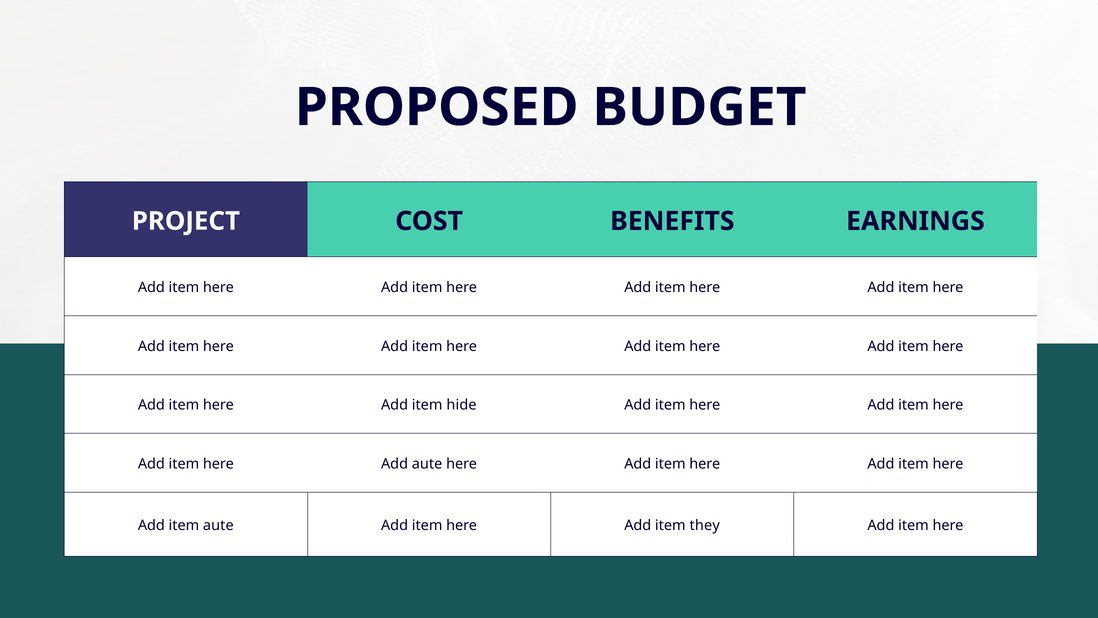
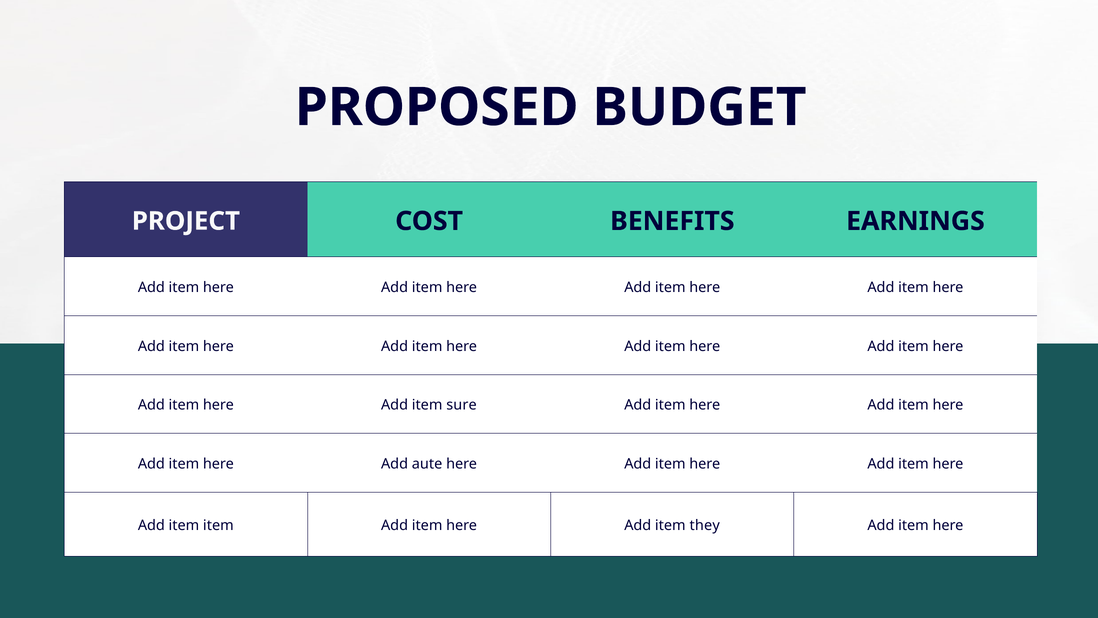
hide: hide -> sure (462, 405)
item aute: aute -> item (218, 525)
